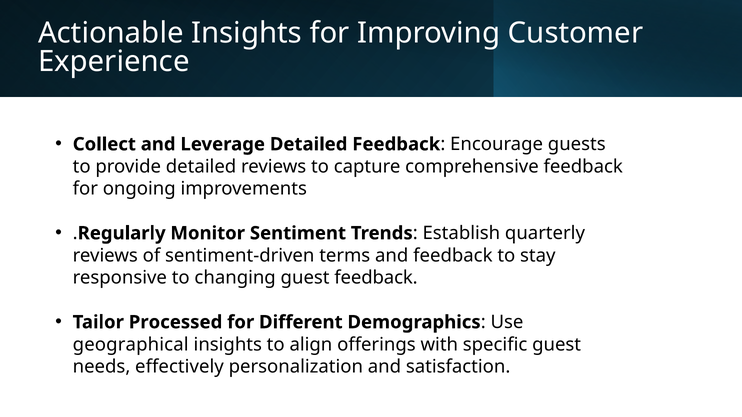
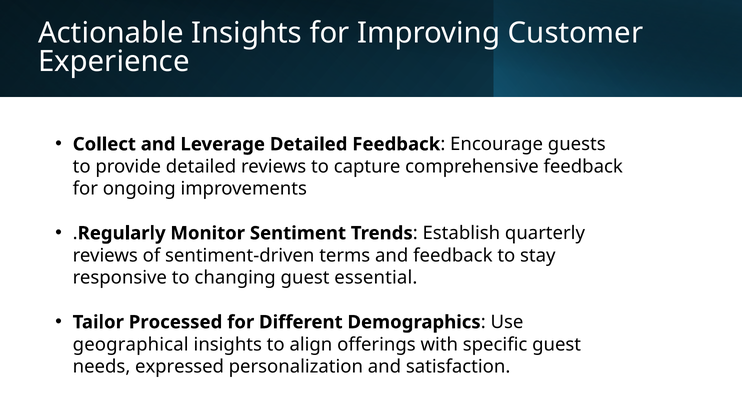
guest feedback: feedback -> essential (376, 278)
effectively: effectively -> expressed (180, 367)
